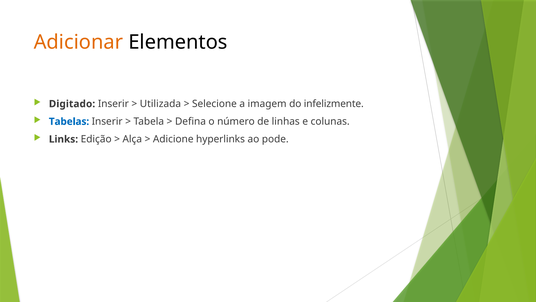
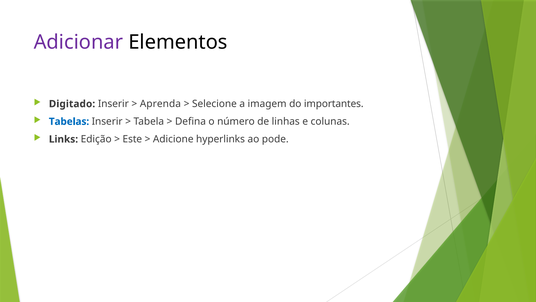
Adicionar colour: orange -> purple (78, 42)
Utilizada: Utilizada -> Aprenda (160, 104)
infelizmente: infelizmente -> importantes (334, 104)
Alça: Alça -> Este (132, 139)
